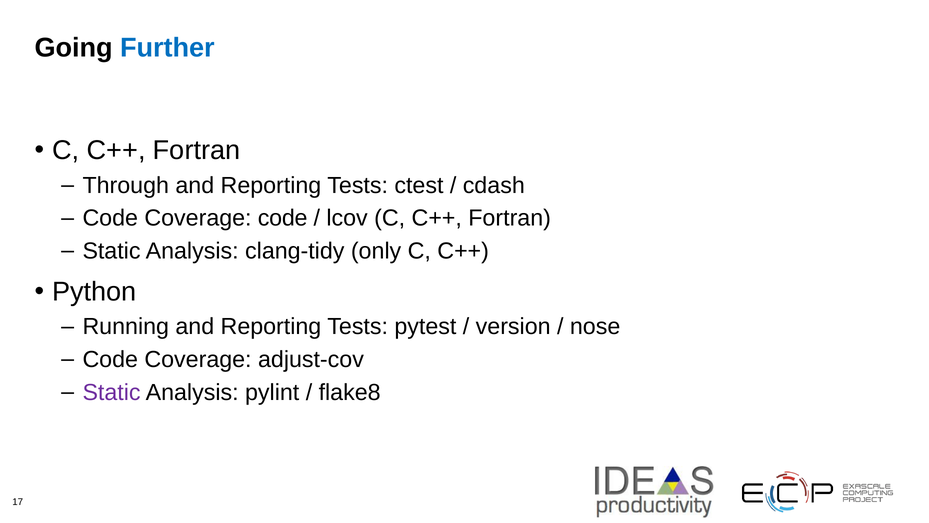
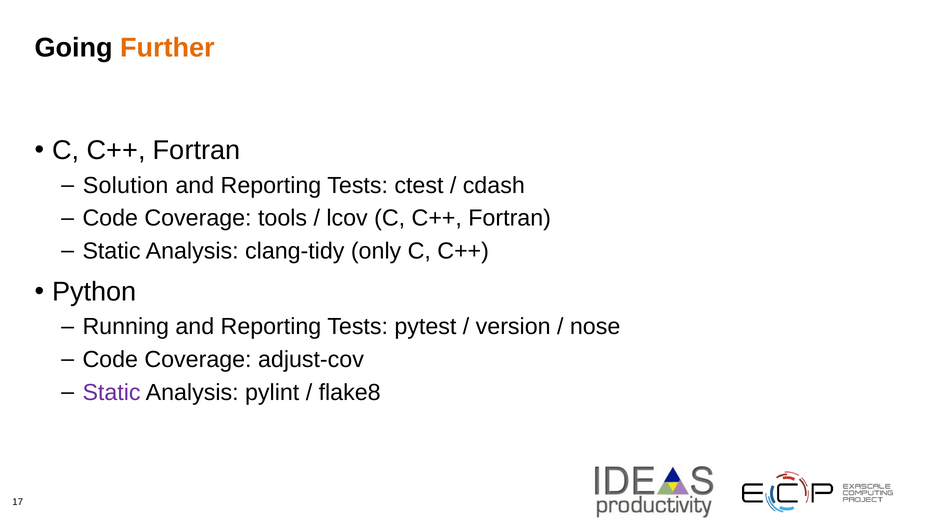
Further colour: blue -> orange (168, 48)
Through: Through -> Solution (126, 185)
Coverage code: code -> tools (283, 218)
